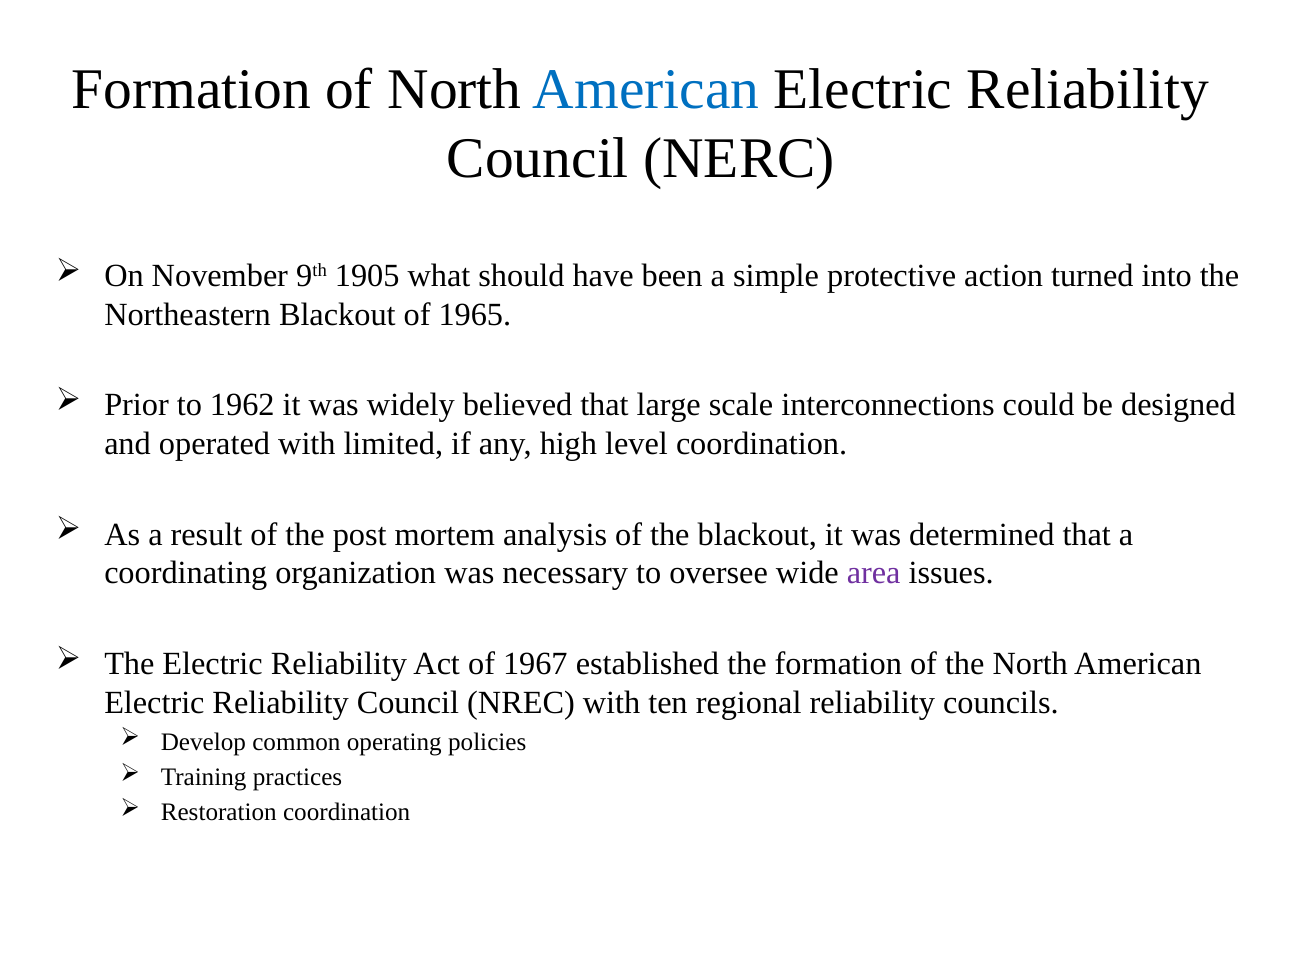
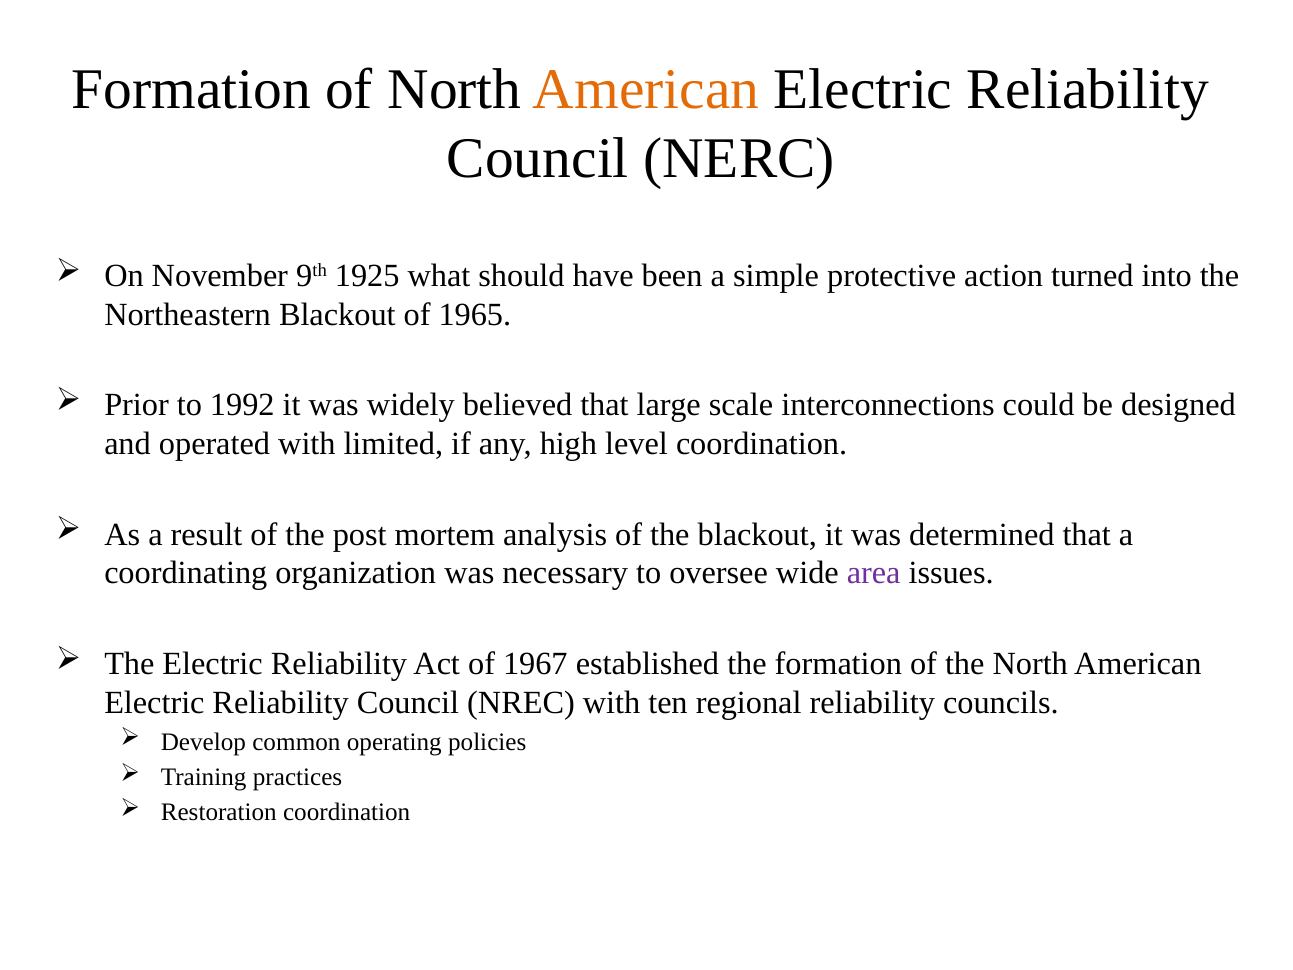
American colour: blue -> orange (646, 89)
1905: 1905 -> 1925 (367, 276)
1962: 1962 -> 1992 (242, 405)
